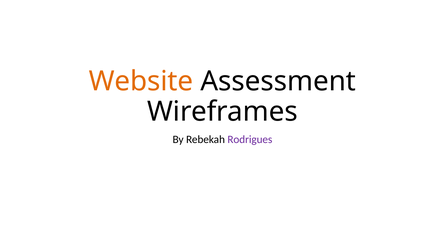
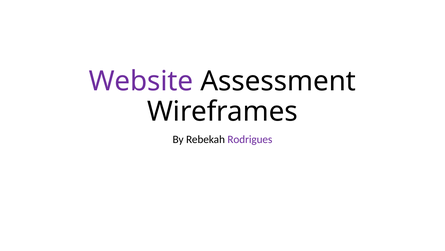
Website colour: orange -> purple (141, 81)
